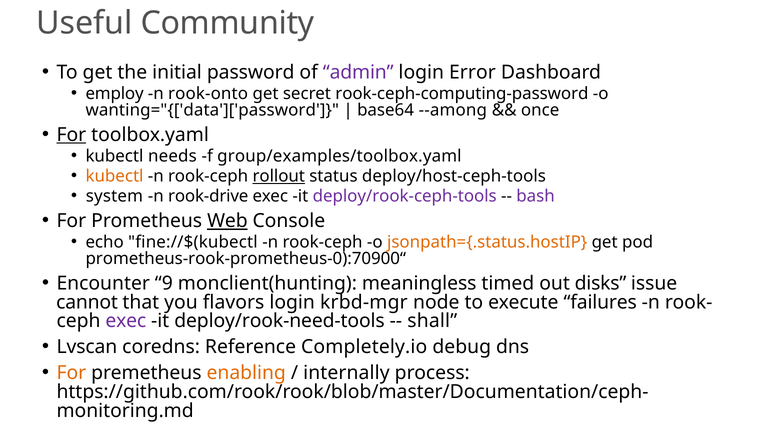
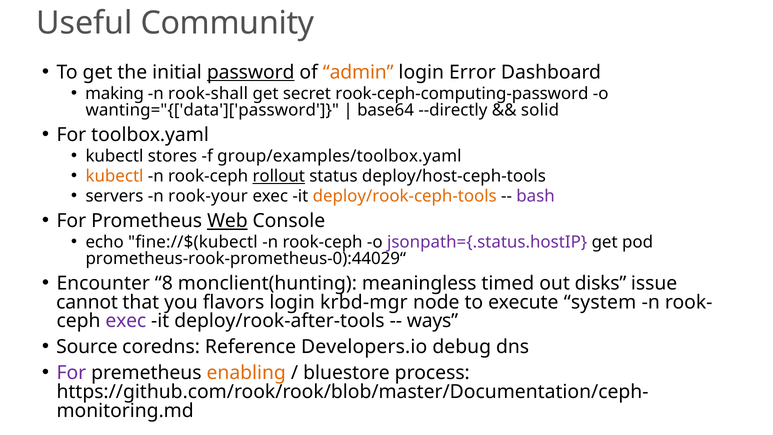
password underline: none -> present (251, 72)
admin colour: purple -> orange (358, 72)
employ: employ -> making (115, 94)
rook-onto: rook-onto -> rook-shall (208, 94)
--among: --among -> --directly (453, 110)
once: once -> solid (540, 110)
For underline: present -> none (71, 135)
needs: needs -> stores (172, 156)
system: system -> servers (114, 196)
rook-drive: rook-drive -> rook-your (208, 196)
deploy/rook-ceph-tools colour: purple -> orange (405, 196)
jsonpath={.status.hostIP colour: orange -> purple (487, 242)
prometheus-rook-prometheus-0):70900“: prometheus-rook-prometheus-0):70900“ -> prometheus-rook-prometheus-0):44029“ (246, 259)
9: 9 -> 8 (164, 283)
failures: failures -> system (600, 302)
deploy/rook-need-tools: deploy/rook-need-tools -> deploy/rook-after-tools (279, 321)
shall: shall -> ways (432, 321)
Lvscan: Lvscan -> Source (87, 347)
Completely.io: Completely.io -> Developers.io (364, 347)
For colour: orange -> purple (71, 373)
internally: internally -> bluestore (346, 373)
